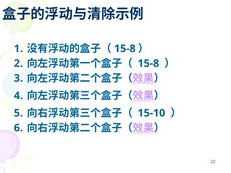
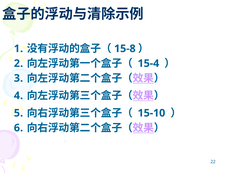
15-8: 15-8 -> 15-4 (148, 63)
